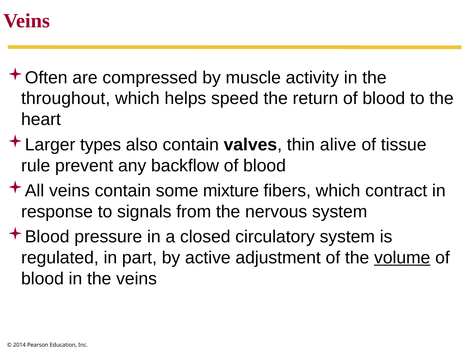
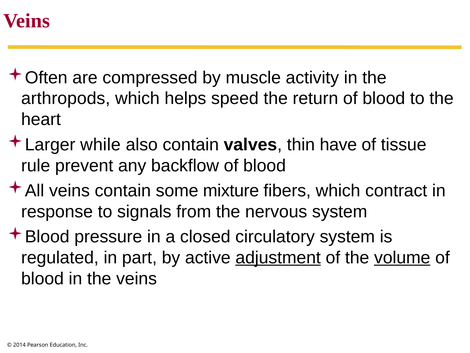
throughout: throughout -> arthropods (66, 98)
types: types -> while (100, 144)
alive: alive -> have (338, 144)
adjustment underline: none -> present (278, 257)
